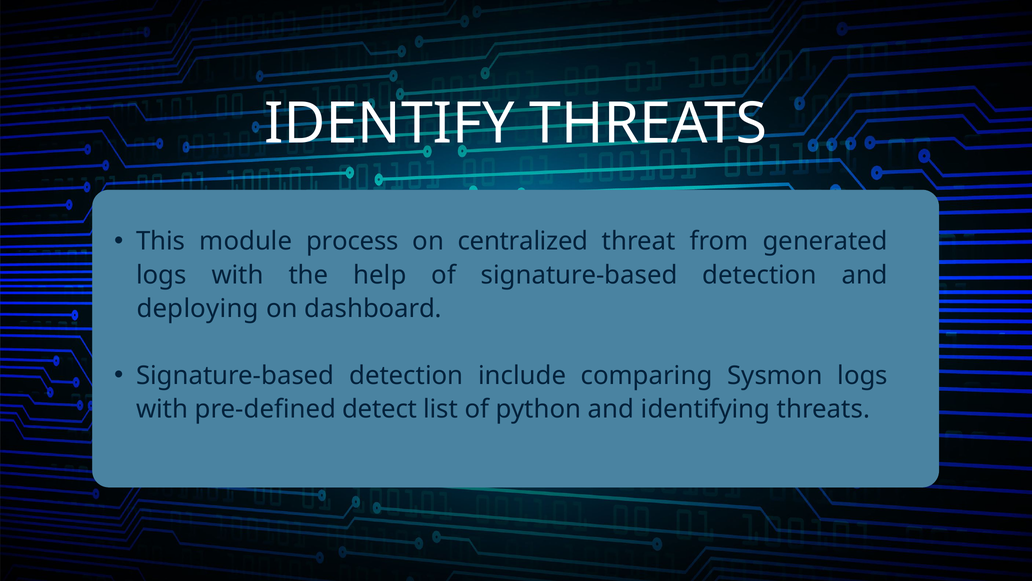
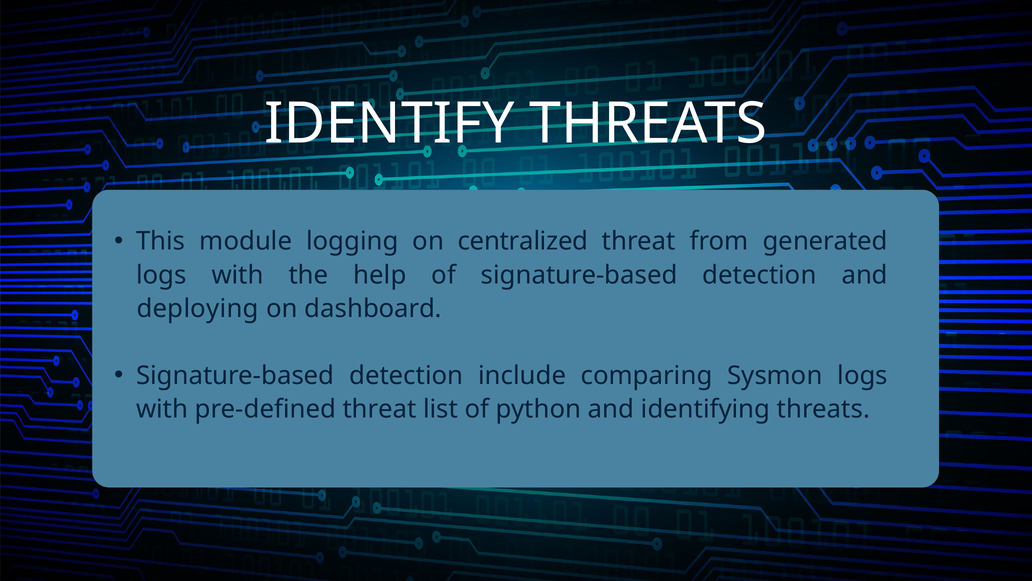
process: process -> logging (352, 241)
pre-defined detect: detect -> threat (380, 409)
